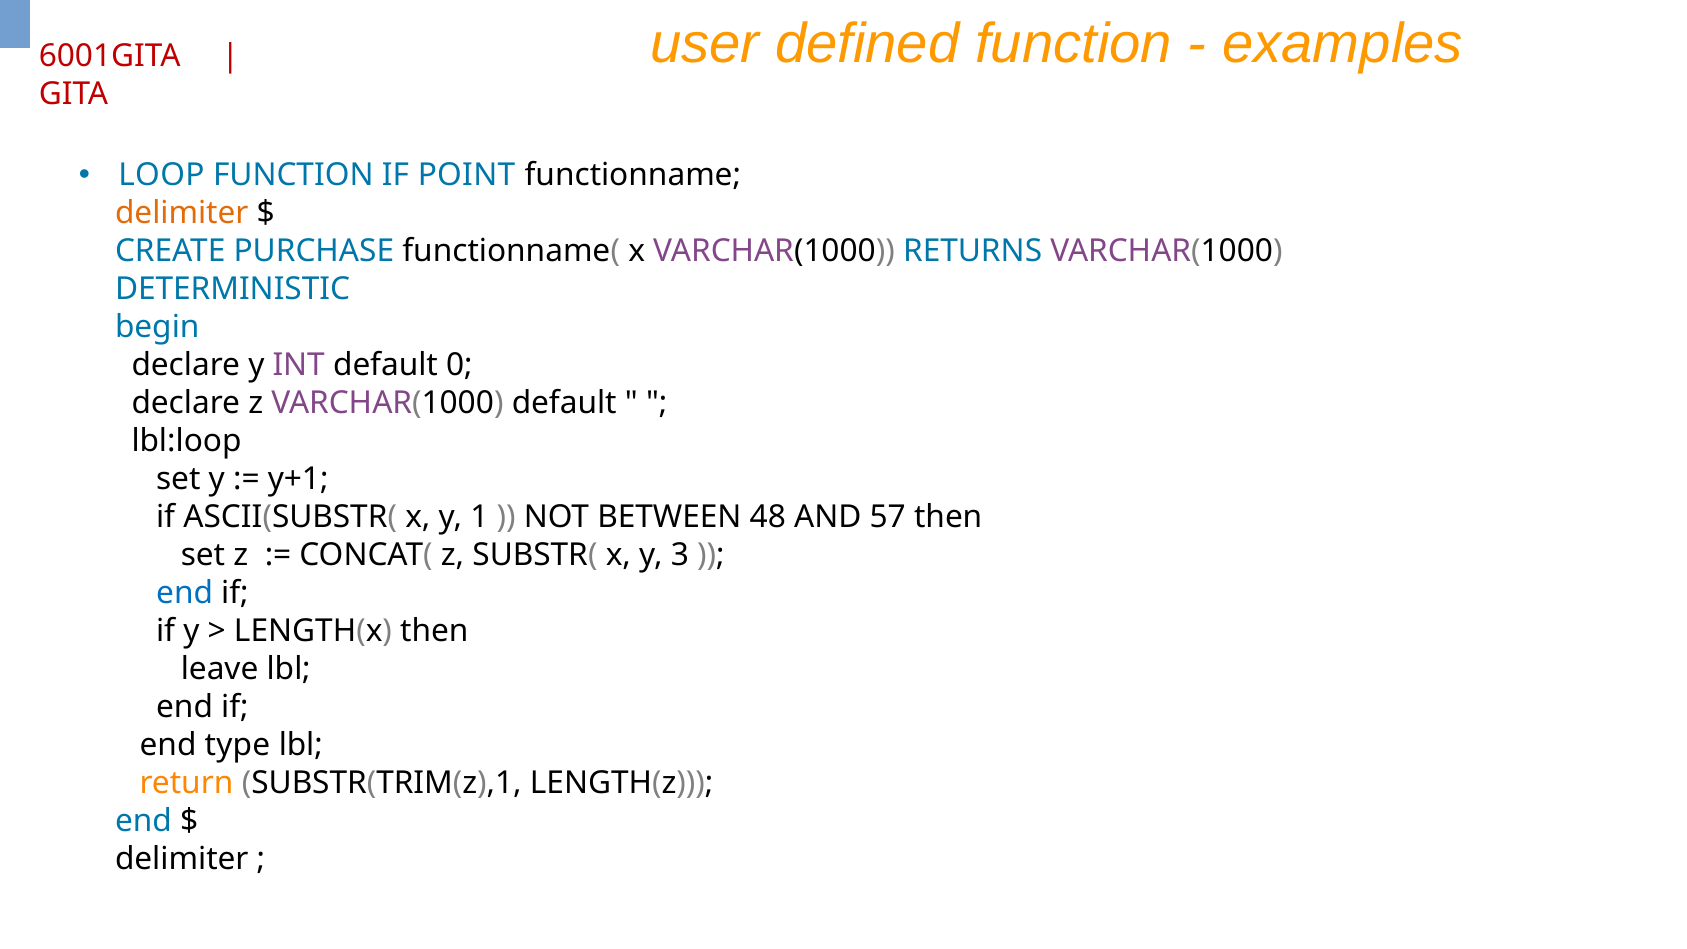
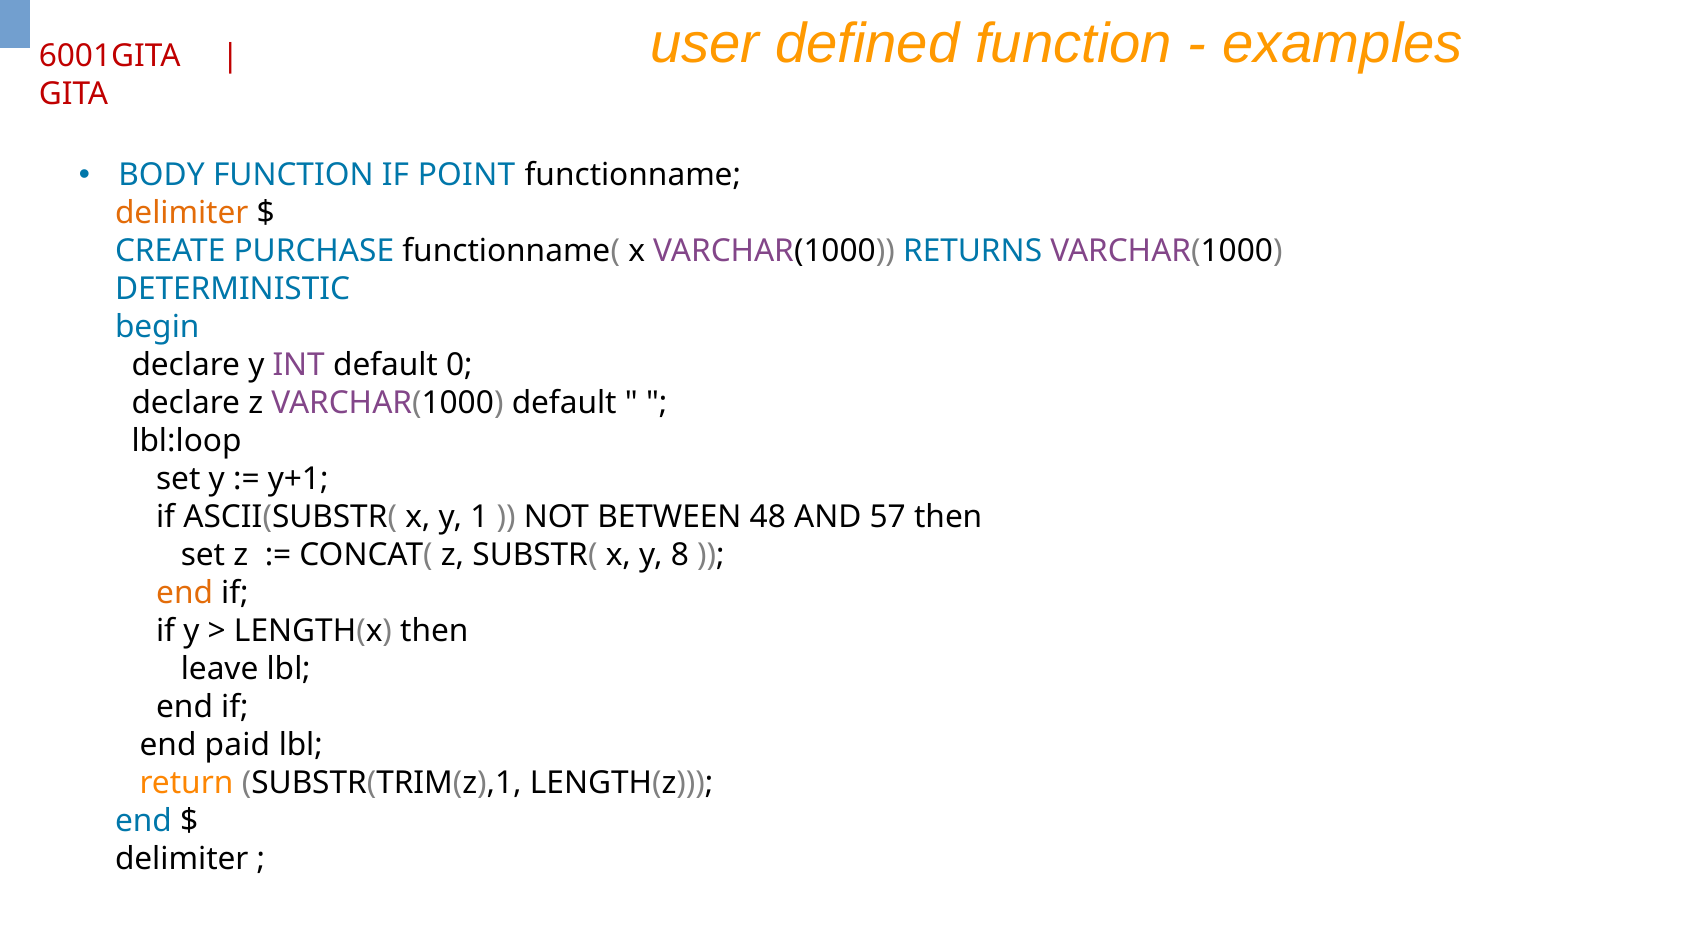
LOOP: LOOP -> BODY (162, 175)
3: 3 -> 8 (680, 555)
end colour: blue -> orange (185, 593)
type: type -> paid (237, 745)
